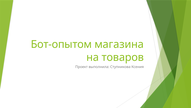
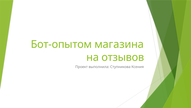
товаров: товаров -> отзывов (123, 57)
